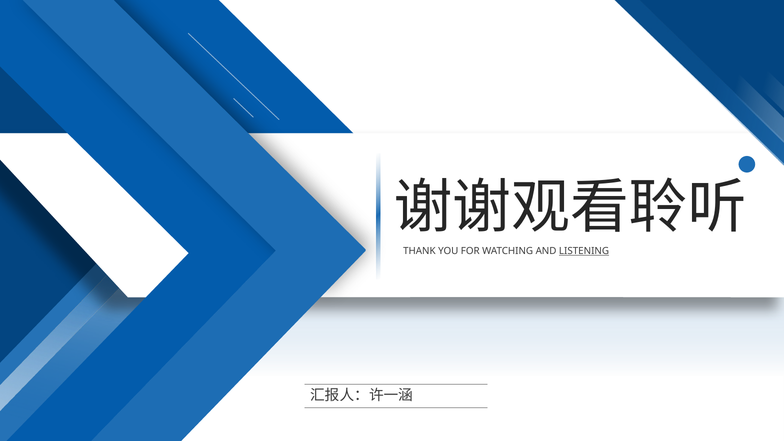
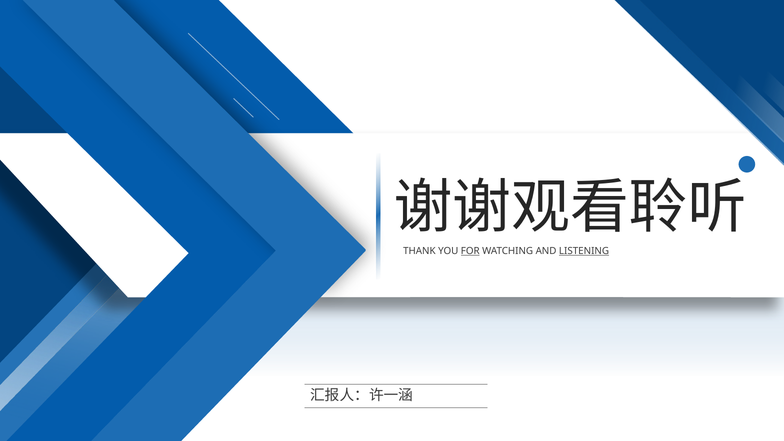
FOR underline: none -> present (470, 251)
